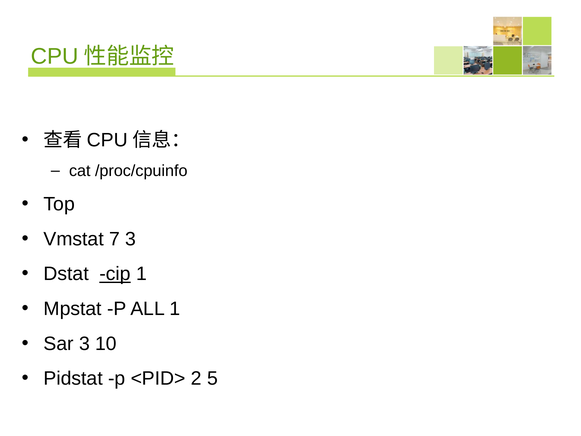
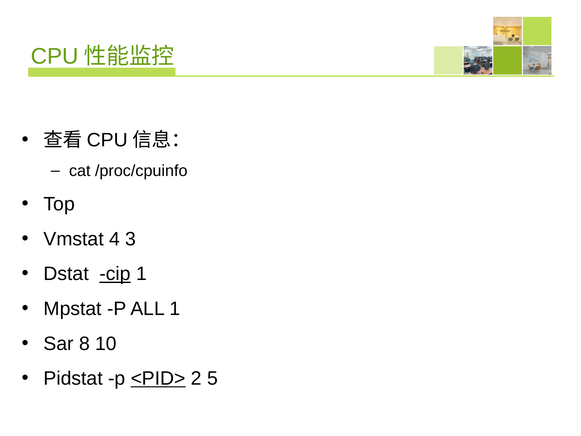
7: 7 -> 4 (115, 239)
Sar 3: 3 -> 8 (84, 343)
<PID> underline: none -> present (158, 378)
